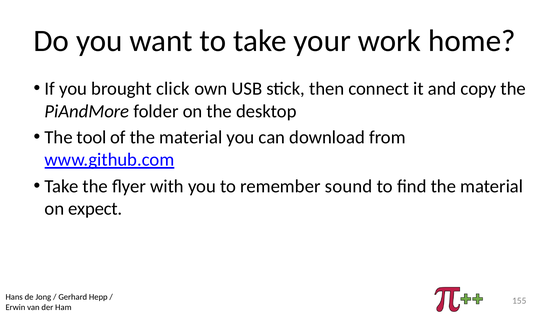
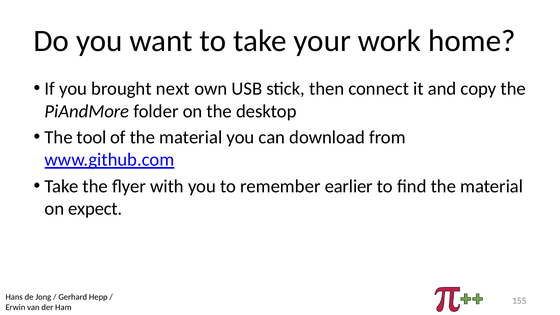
click: click -> next (173, 89)
sound: sound -> earlier (349, 186)
